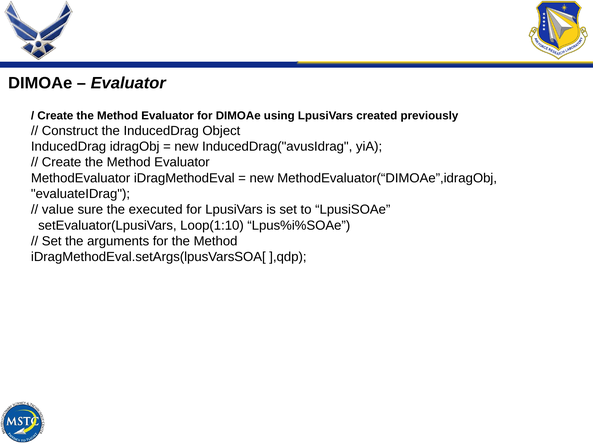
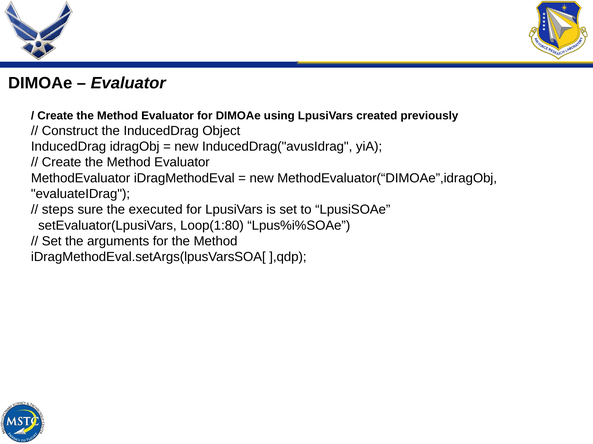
value: value -> steps (58, 210)
Loop(1:10: Loop(1:10 -> Loop(1:80 (212, 226)
